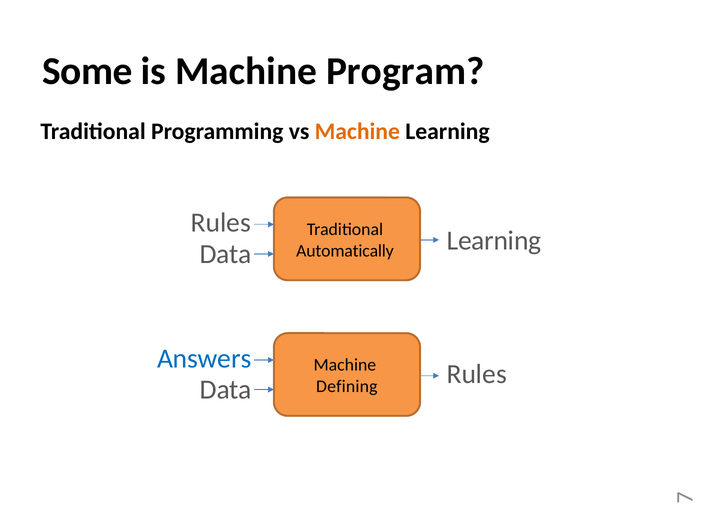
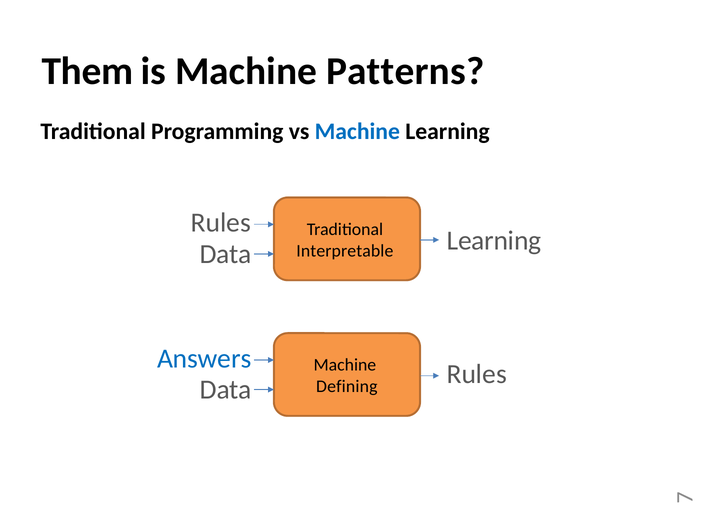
Some: Some -> Them (87, 71)
Program: Program -> Patterns (405, 71)
Machine colour: orange -> blue (357, 132)
Automatically: Automatically -> Interpretable (345, 251)
